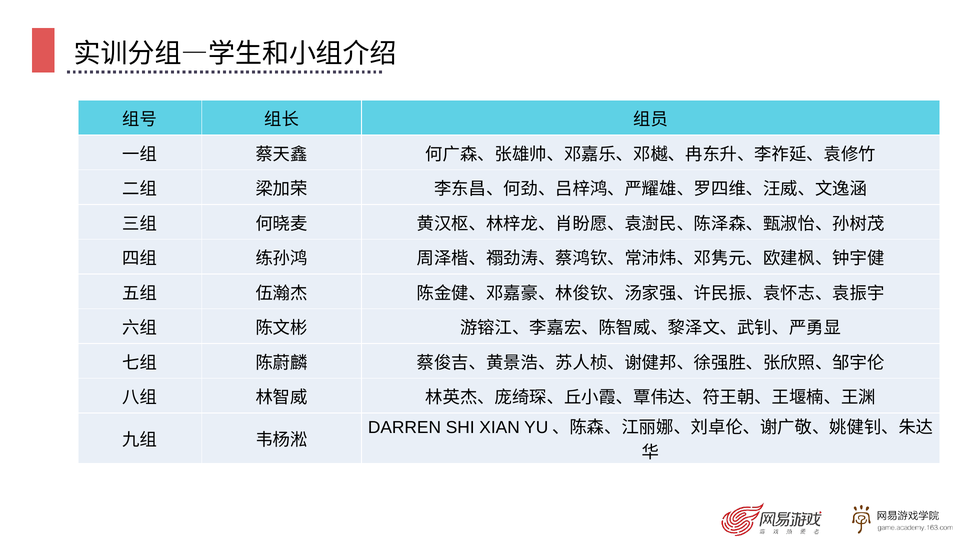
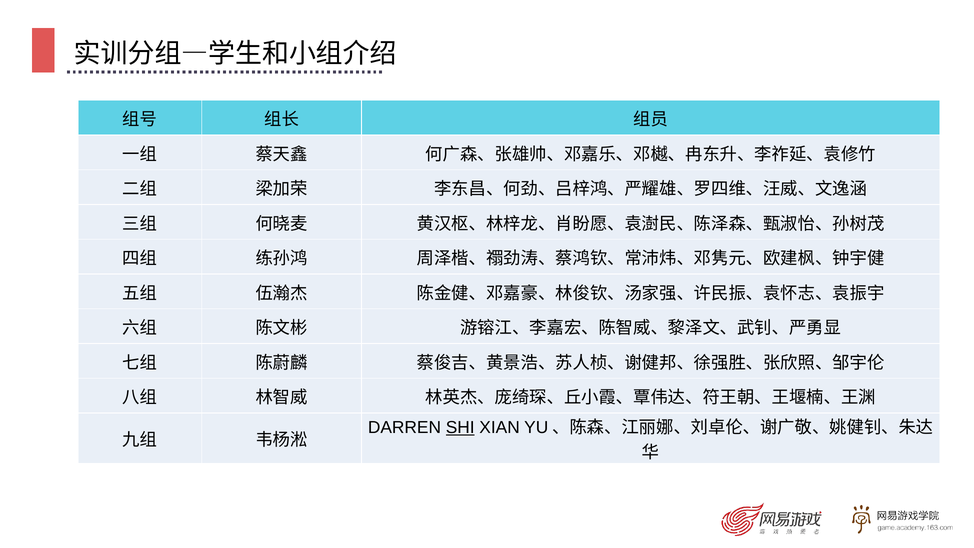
SHI underline: none -> present (460, 427)
